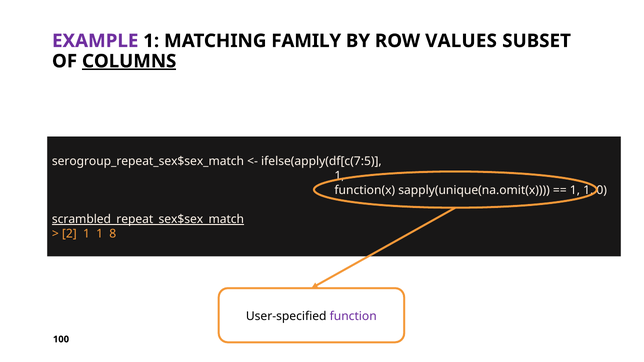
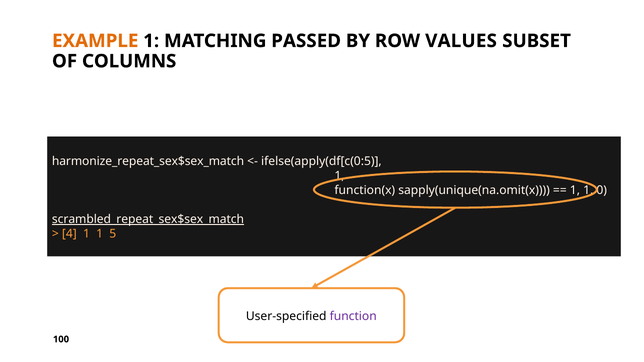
EXAMPLE colour: purple -> orange (95, 41)
FAMILY: FAMILY -> PASSED (306, 41)
COLUMNS underline: present -> none (129, 61)
serogroup_repeat_sex$sex_match: serogroup_repeat_sex$sex_match -> harmonize_repeat_sex$sex_match (148, 162)
ifelse(apply(df[c(7:5: ifelse(apply(df[c(7:5 -> ifelse(apply(df[c(0:5 (321, 162)
2: 2 -> 4 (69, 234)
8: 8 -> 5 (113, 234)
